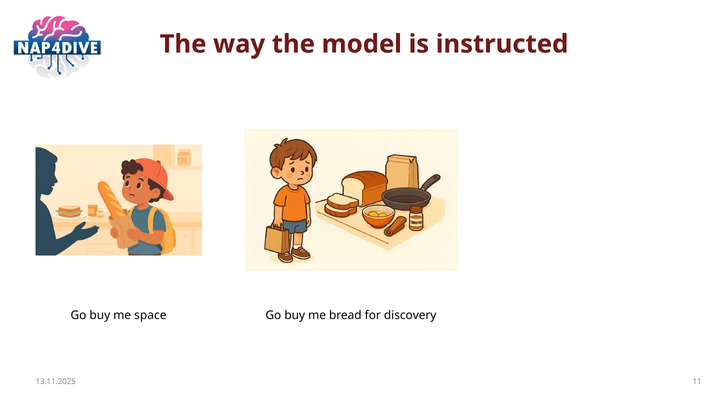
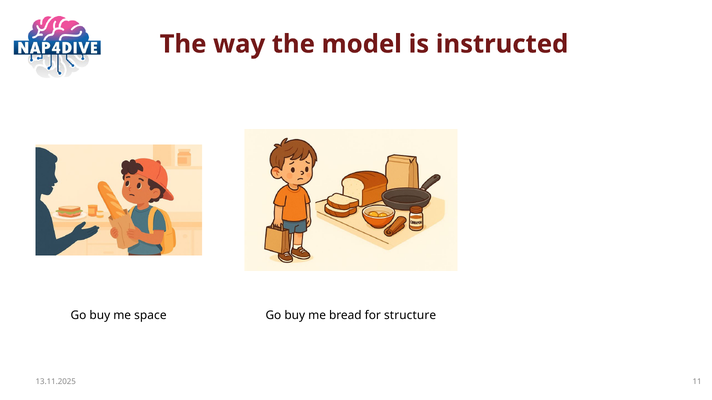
discovery: discovery -> structure (410, 316)
